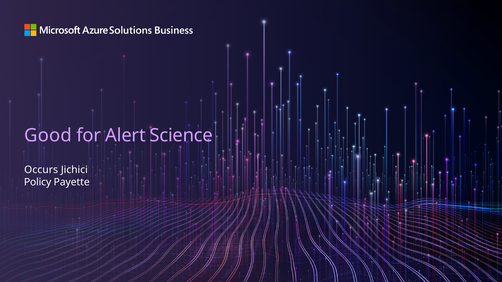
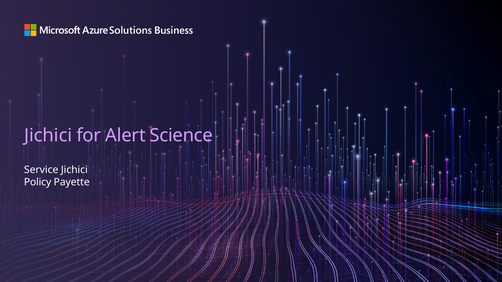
Good: Good -> Jichici (48, 136)
Occurs: Occurs -> Service (41, 170)
